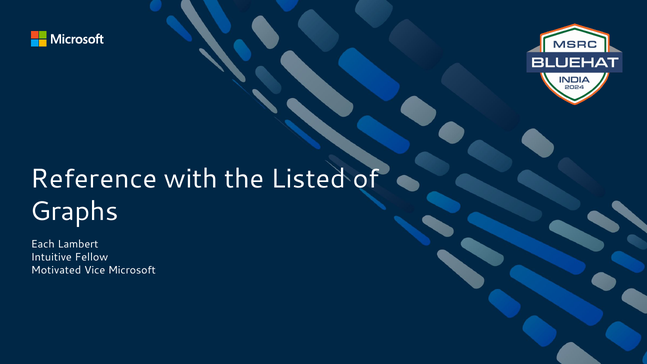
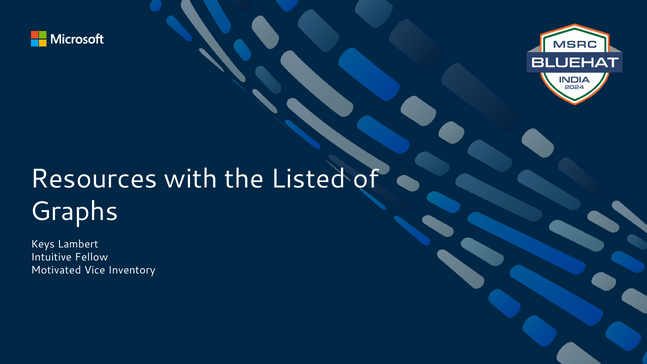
Reference: Reference -> Resources (94, 179)
Each: Each -> Keys (43, 244)
Microsoft: Microsoft -> Inventory (132, 270)
